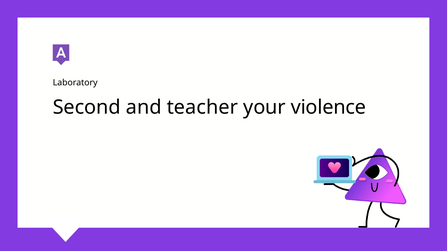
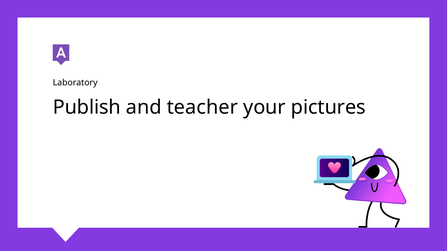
Second: Second -> Publish (87, 107)
violence: violence -> pictures (328, 107)
